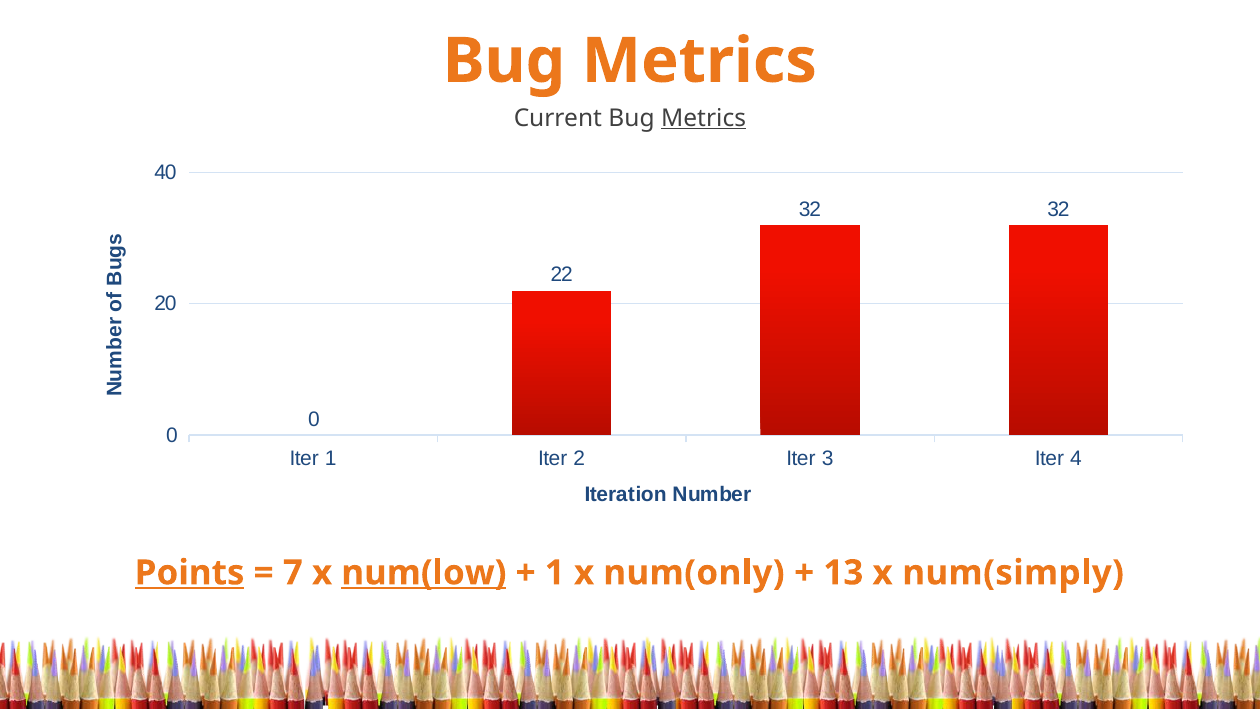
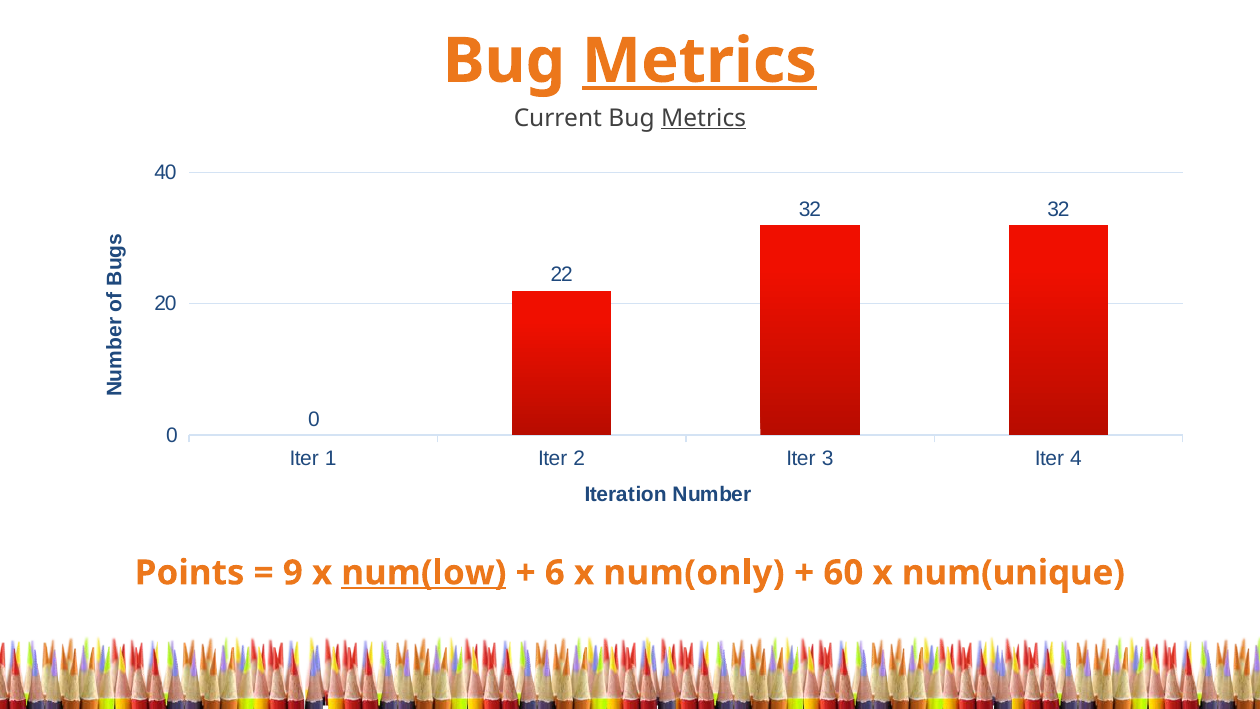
Metrics underline: none -> present (699, 61)
Points underline: present -> none (190, 573)
7: 7 -> 9 (293, 573)
1: 1 -> 6 (555, 573)
13: 13 -> 60 (843, 573)
num(simply: num(simply -> num(unique (1013, 573)
